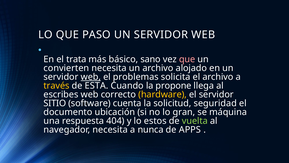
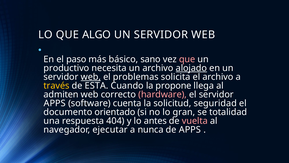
PASO: PASO -> ALGO (97, 35)
trata: trata -> paso (76, 59)
convierten: convierten -> productivo (66, 68)
alojado underline: none -> present (191, 68)
escribes: escribes -> admiten (61, 94)
hardware colour: yellow -> pink (163, 94)
SITIO: SITIO -> APPS (55, 103)
ubicación: ubicación -> orientado (115, 112)
máquina: máquina -> totalidad (228, 112)
estos: estos -> antes (155, 121)
vuelta colour: light green -> pink (195, 121)
navegador necesita: necesita -> ejecutar (110, 129)
